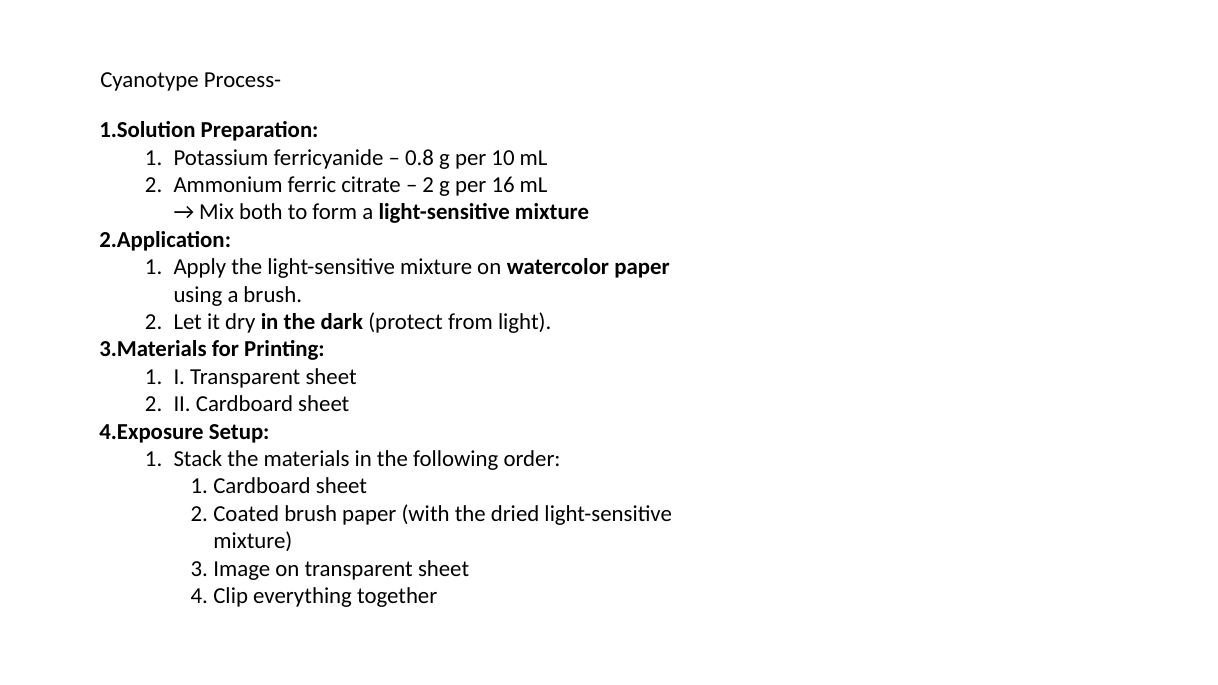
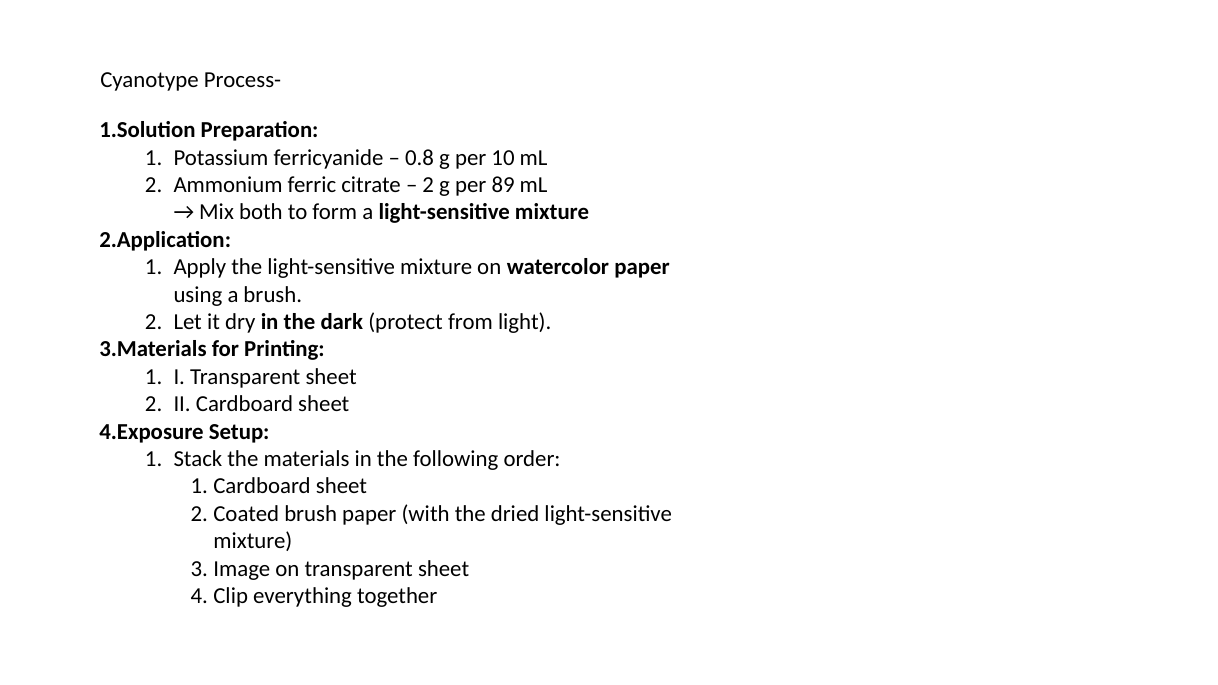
16: 16 -> 89 (503, 185)
